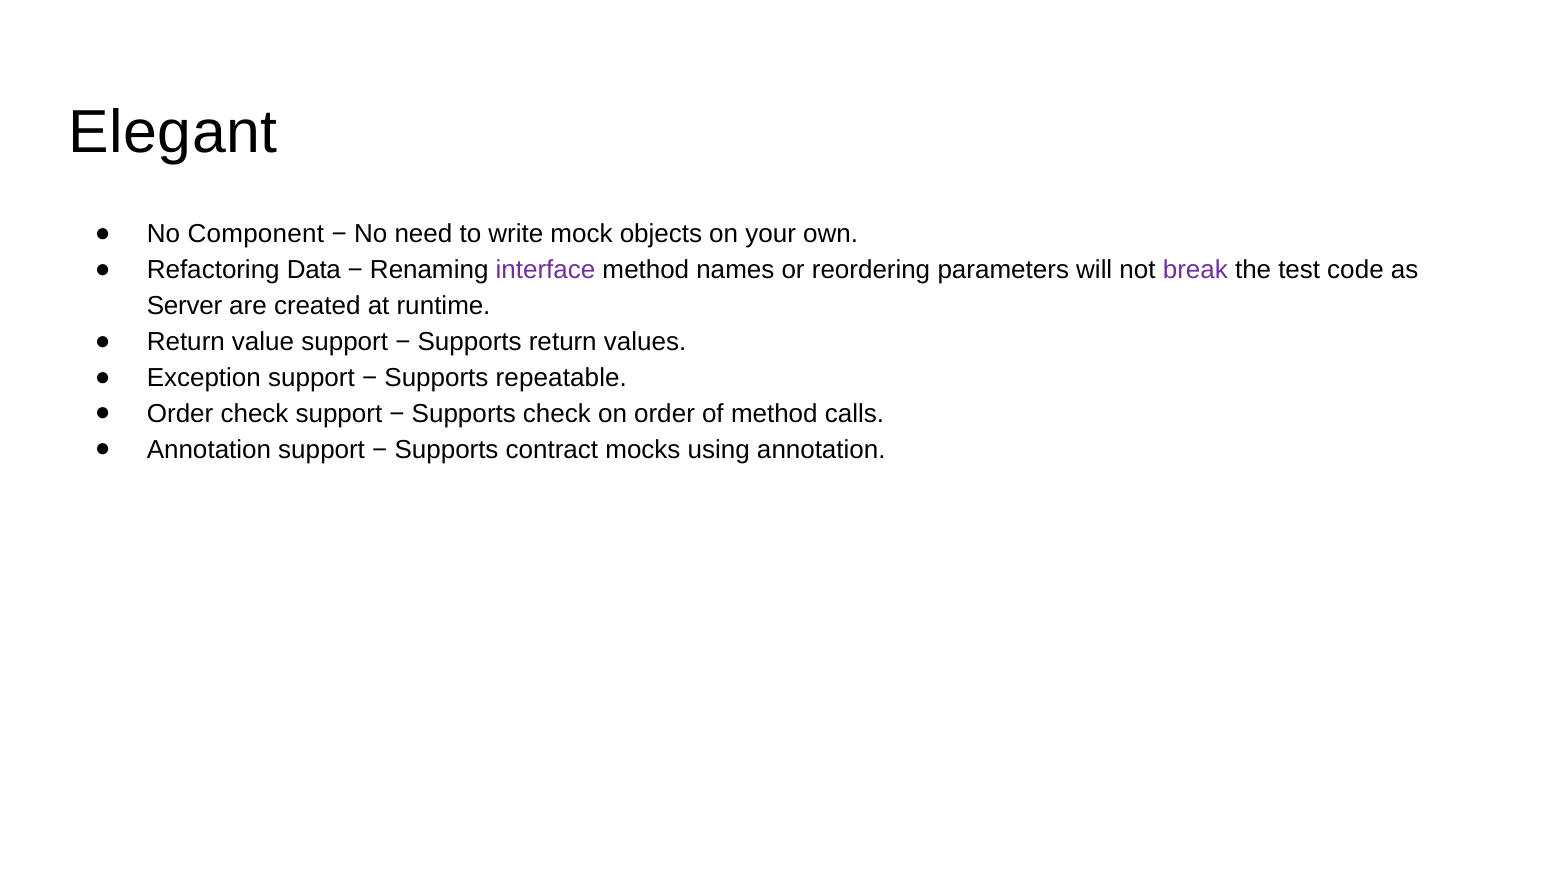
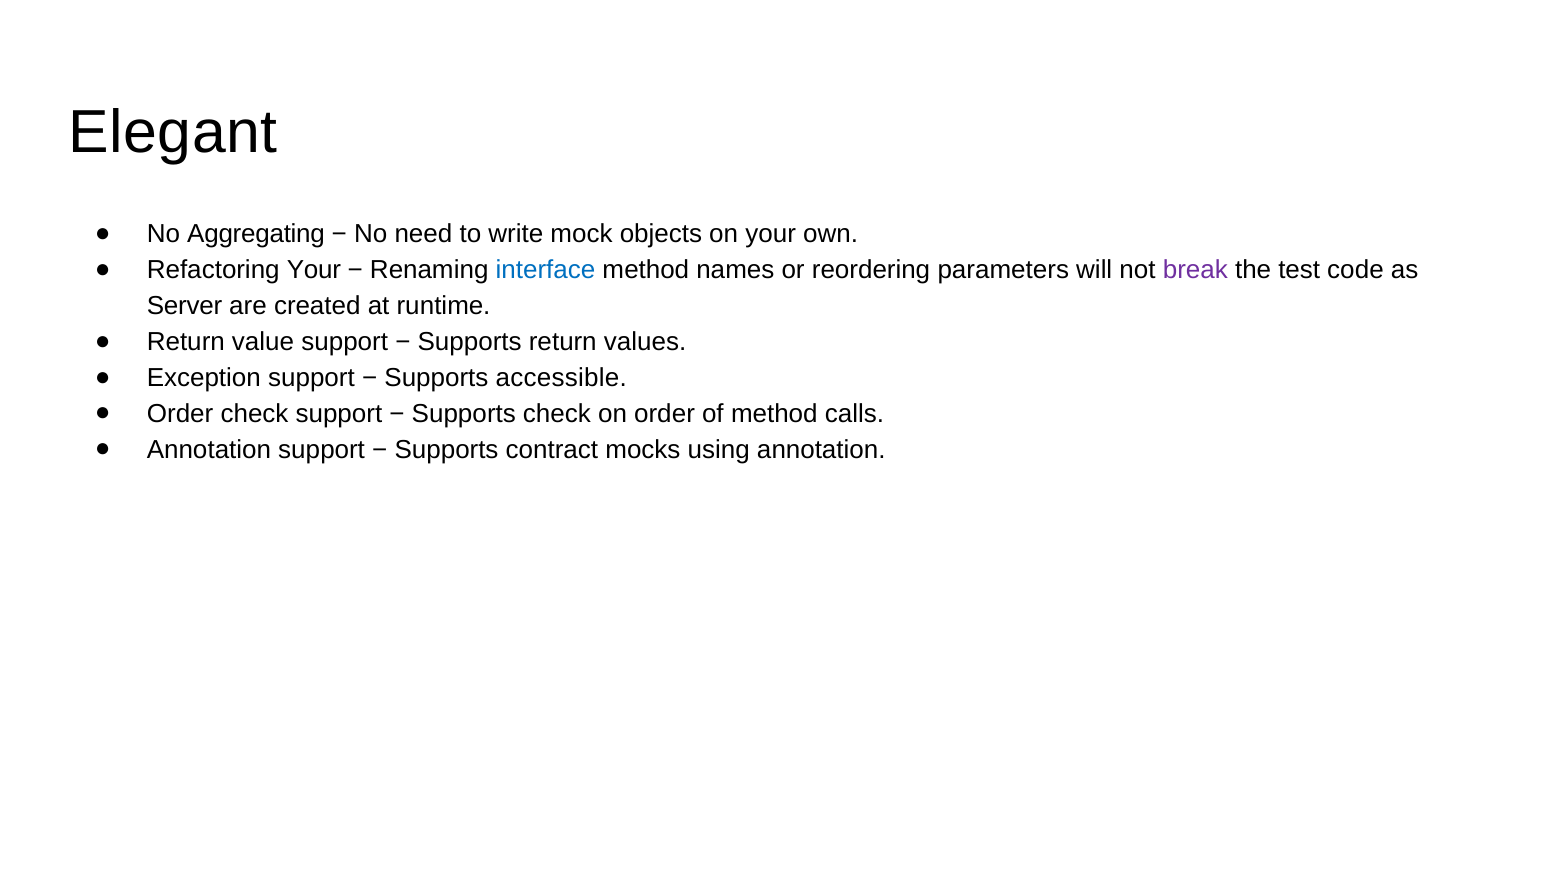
Component: Component -> Aggregating (256, 235)
Refactoring Data: Data -> Your (314, 270)
interface colour: purple -> blue (545, 270)
repeatable: repeatable -> accessible (561, 378)
